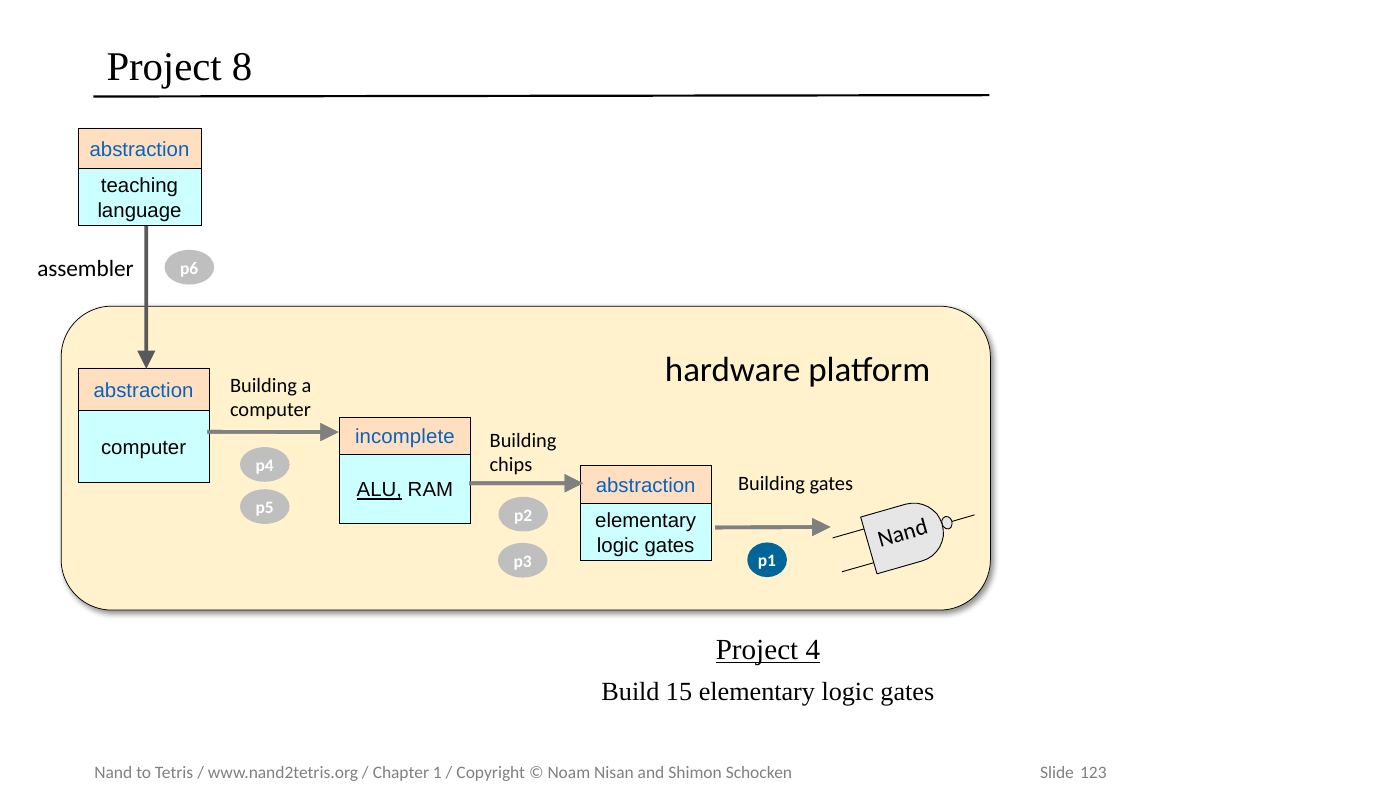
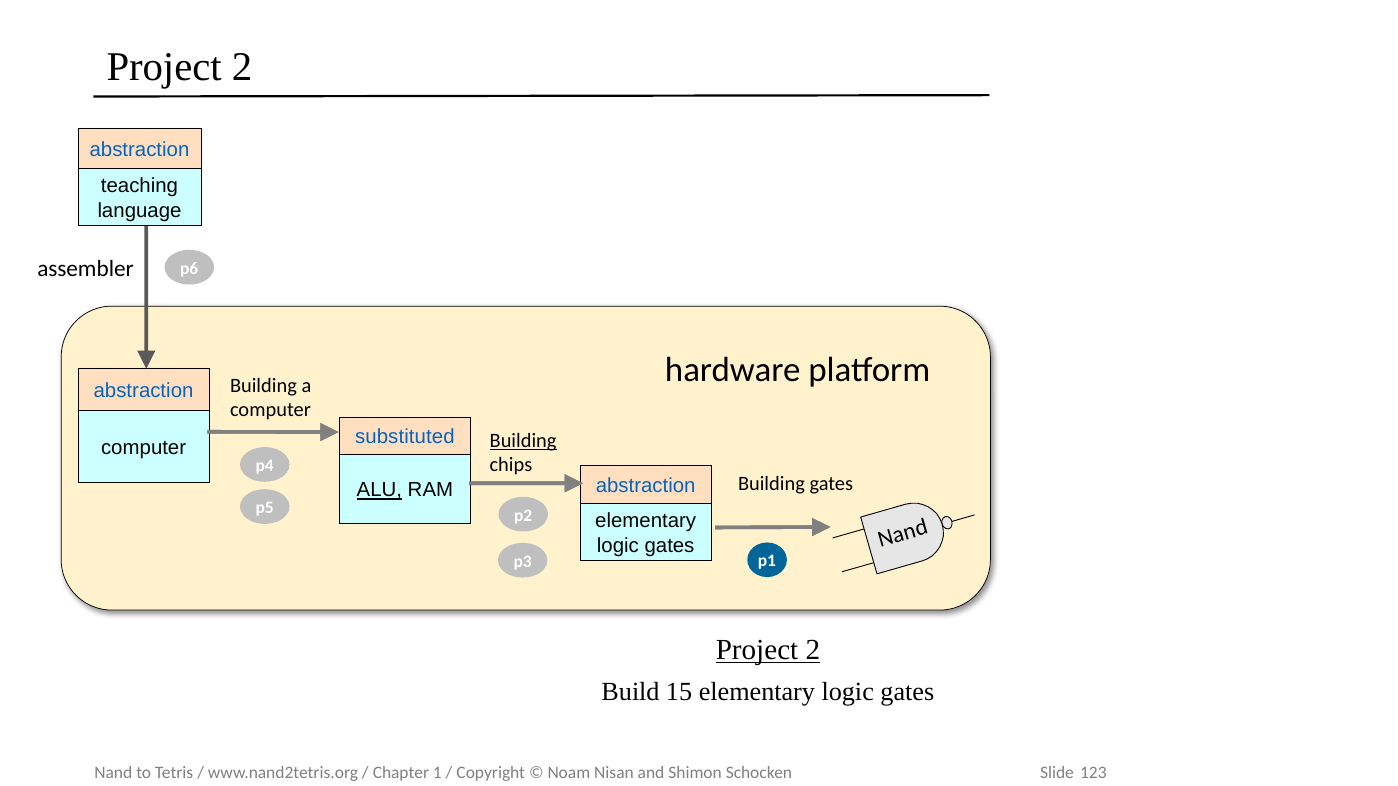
8: 8 -> 2 (242, 67)
incomplete: incomplete -> substituted (405, 437)
Building underline: none -> present (523, 441)
4: 4 -> 2 (813, 650)
